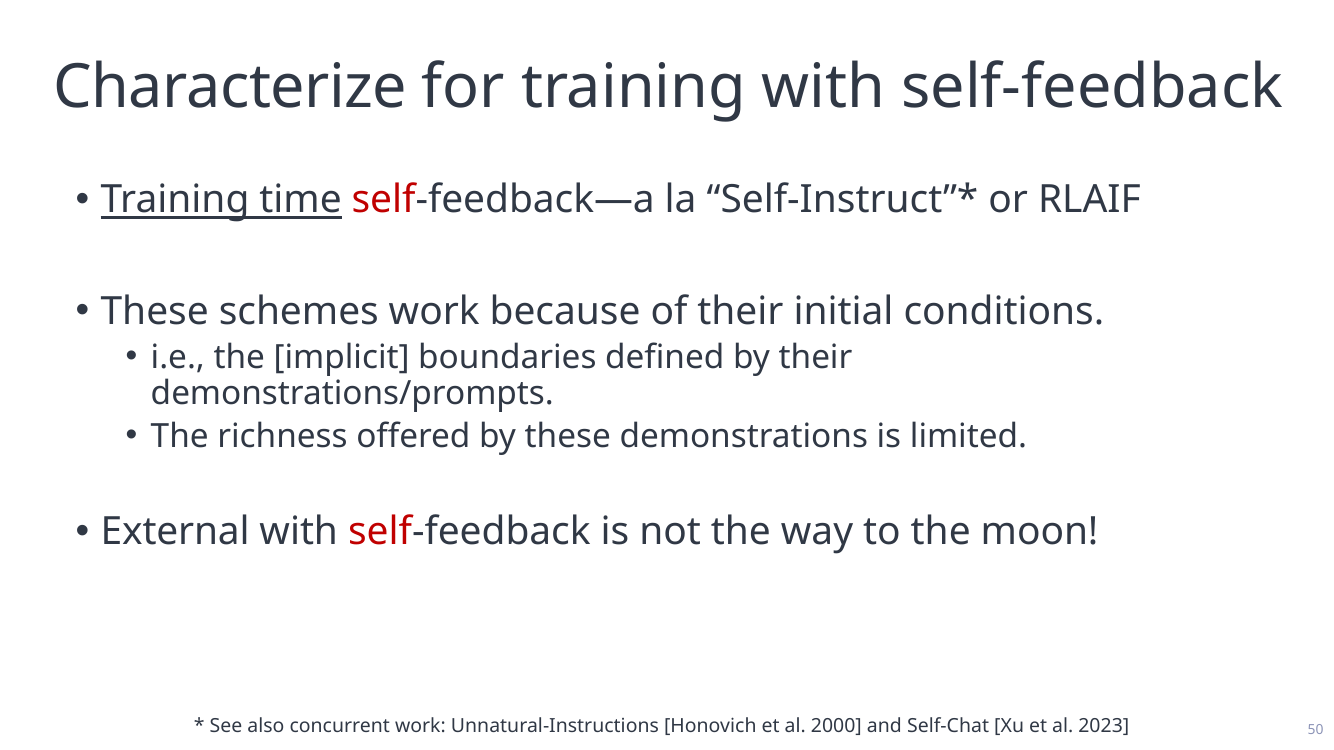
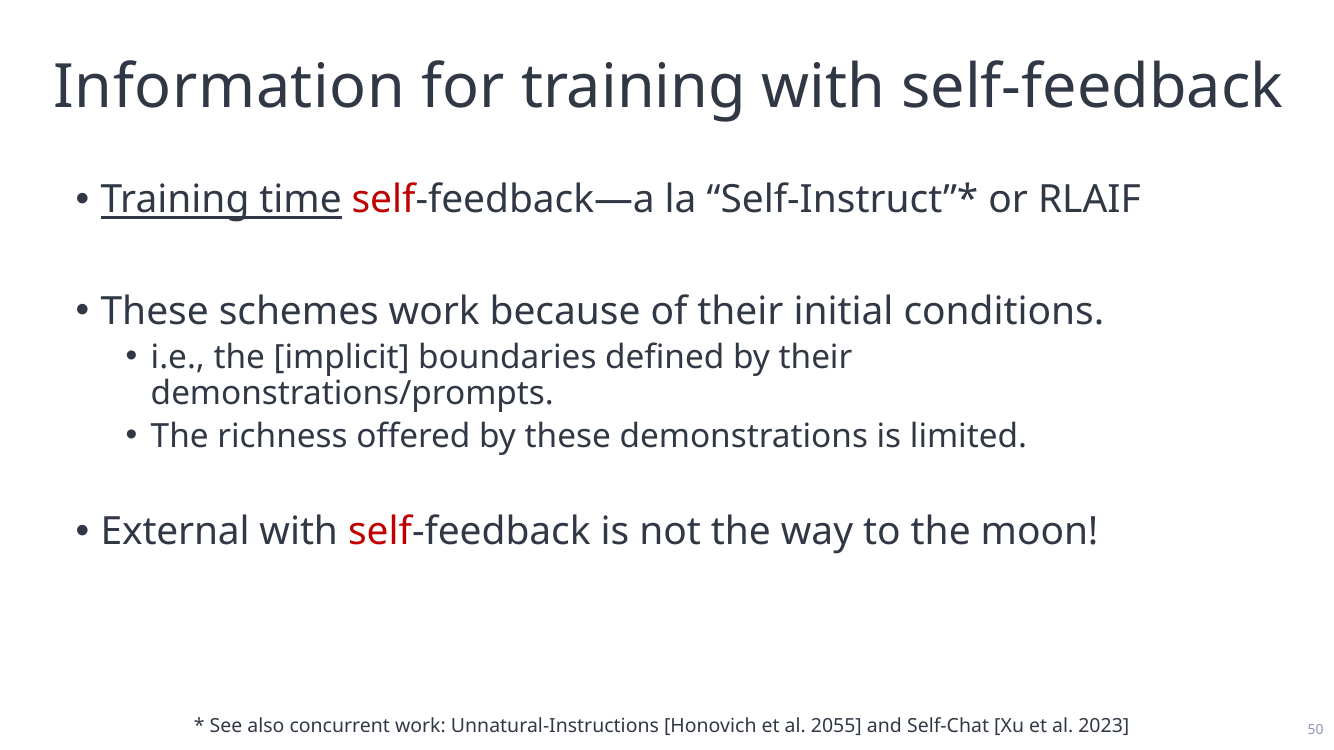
Characterize: Characterize -> Information (229, 88)
2000: 2000 -> 2055 (836, 726)
